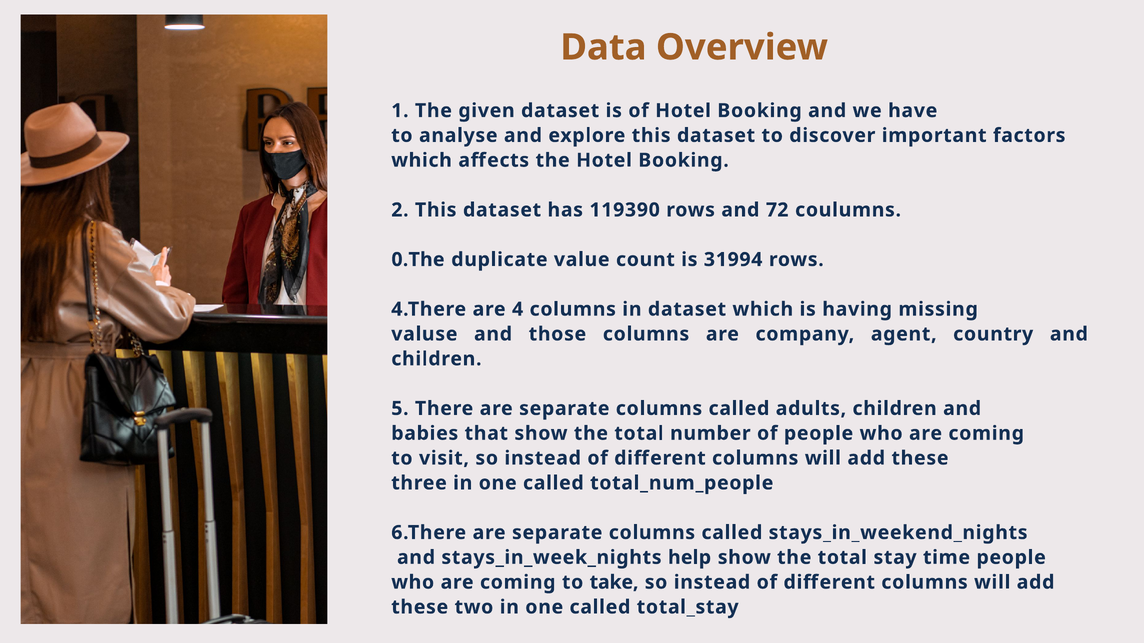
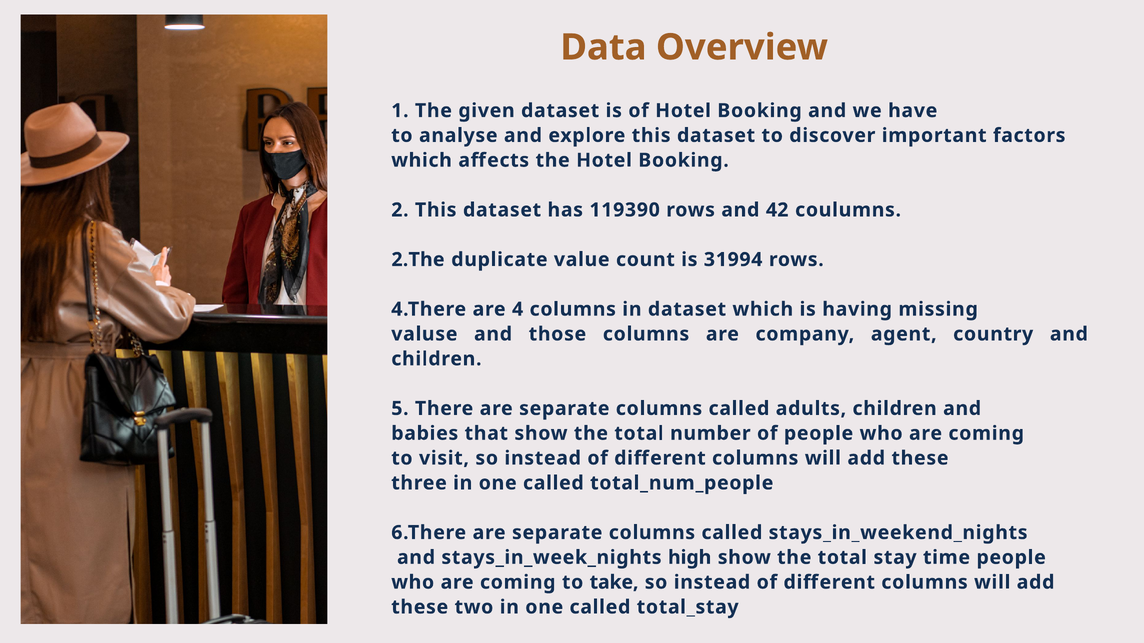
72: 72 -> 42 (777, 210)
0.The: 0.The -> 2.The (418, 260)
help: help -> high (690, 558)
